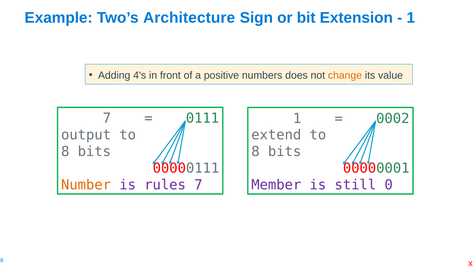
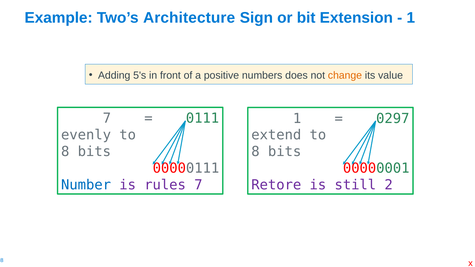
4's: 4's -> 5's (140, 75)
0002: 0002 -> 0297 (393, 119)
output: output -> evenly (86, 135)
Number colour: orange -> blue (86, 185)
Member: Member -> Retore (276, 185)
0: 0 -> 2 (389, 185)
